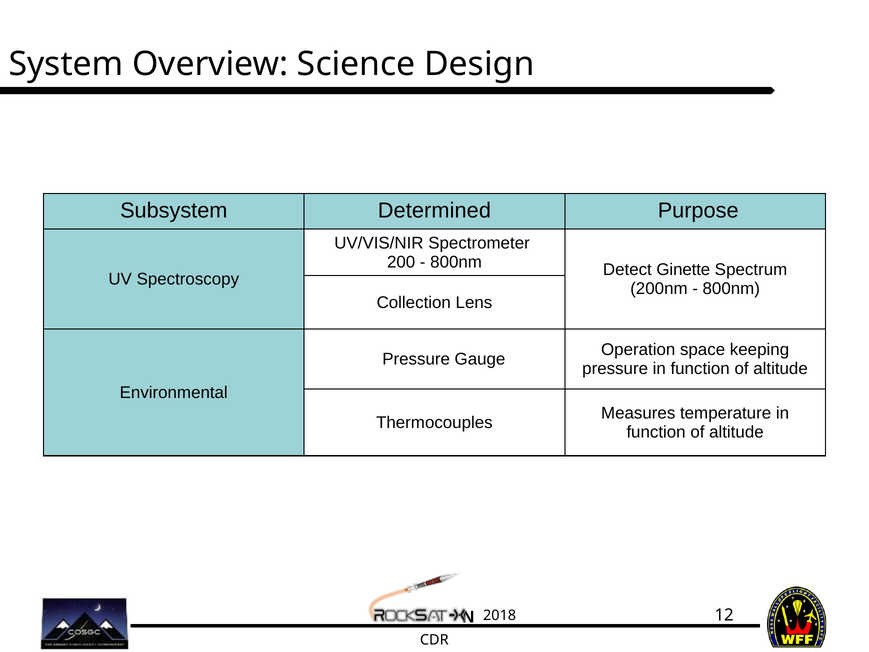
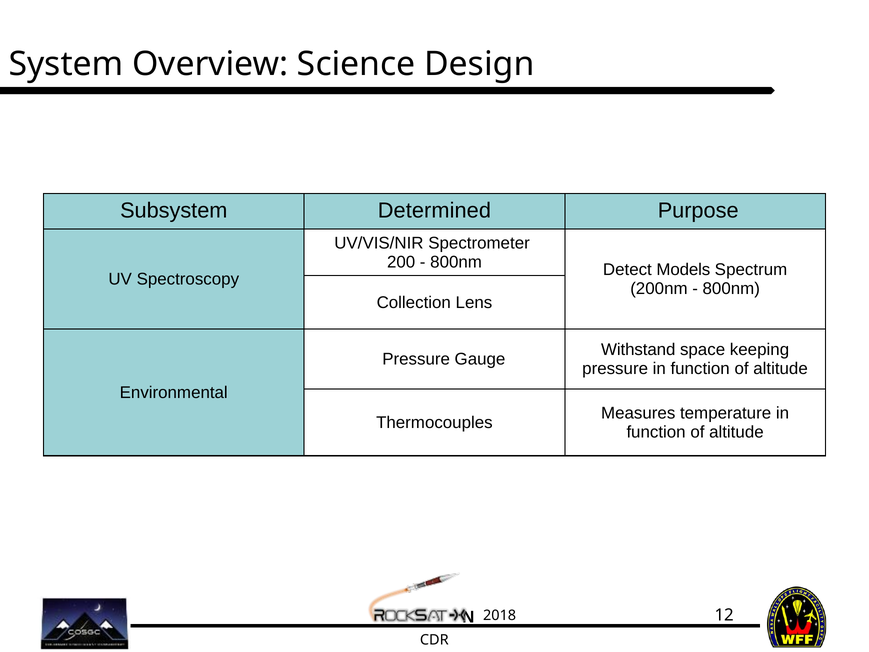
Ginette: Ginette -> Models (683, 270)
Operation: Operation -> Withstand (638, 350)
